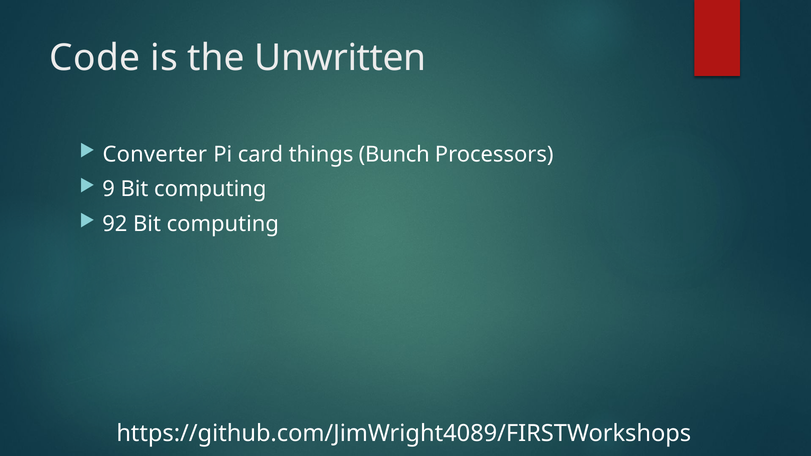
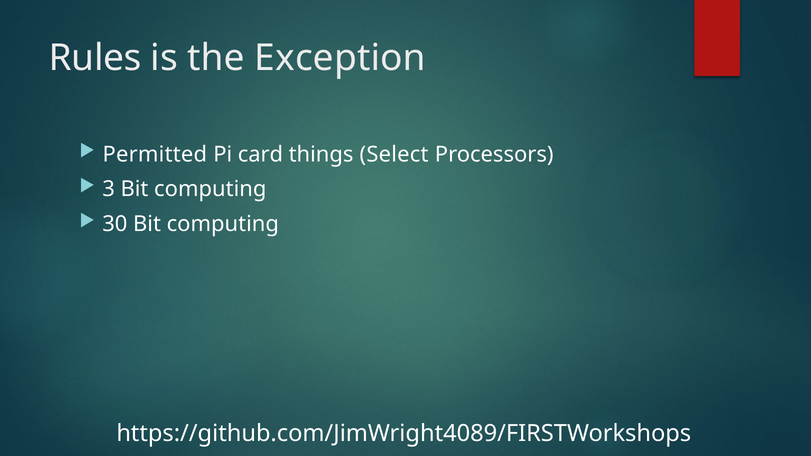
Code: Code -> Rules (95, 58)
Unwritten: Unwritten -> Exception (340, 58)
Converter: Converter -> Permitted (155, 154)
Bunch: Bunch -> Select (394, 154)
9: 9 -> 3 (109, 189)
92: 92 -> 30 (115, 224)
